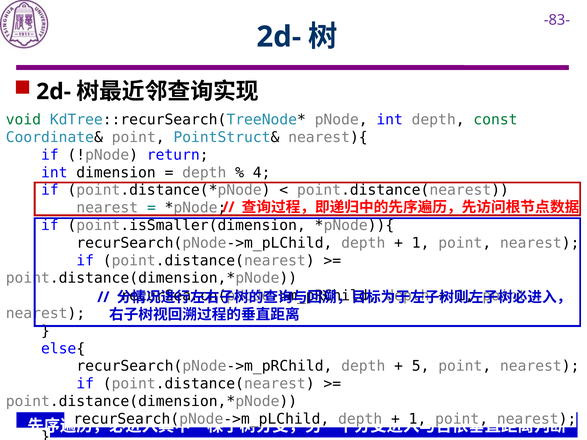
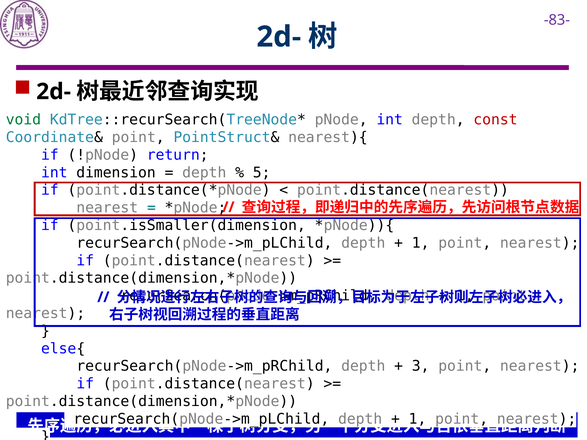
const colour: green -> red (495, 120)
4: 4 -> 5 (262, 173)
5: 5 -> 3 (421, 366)
